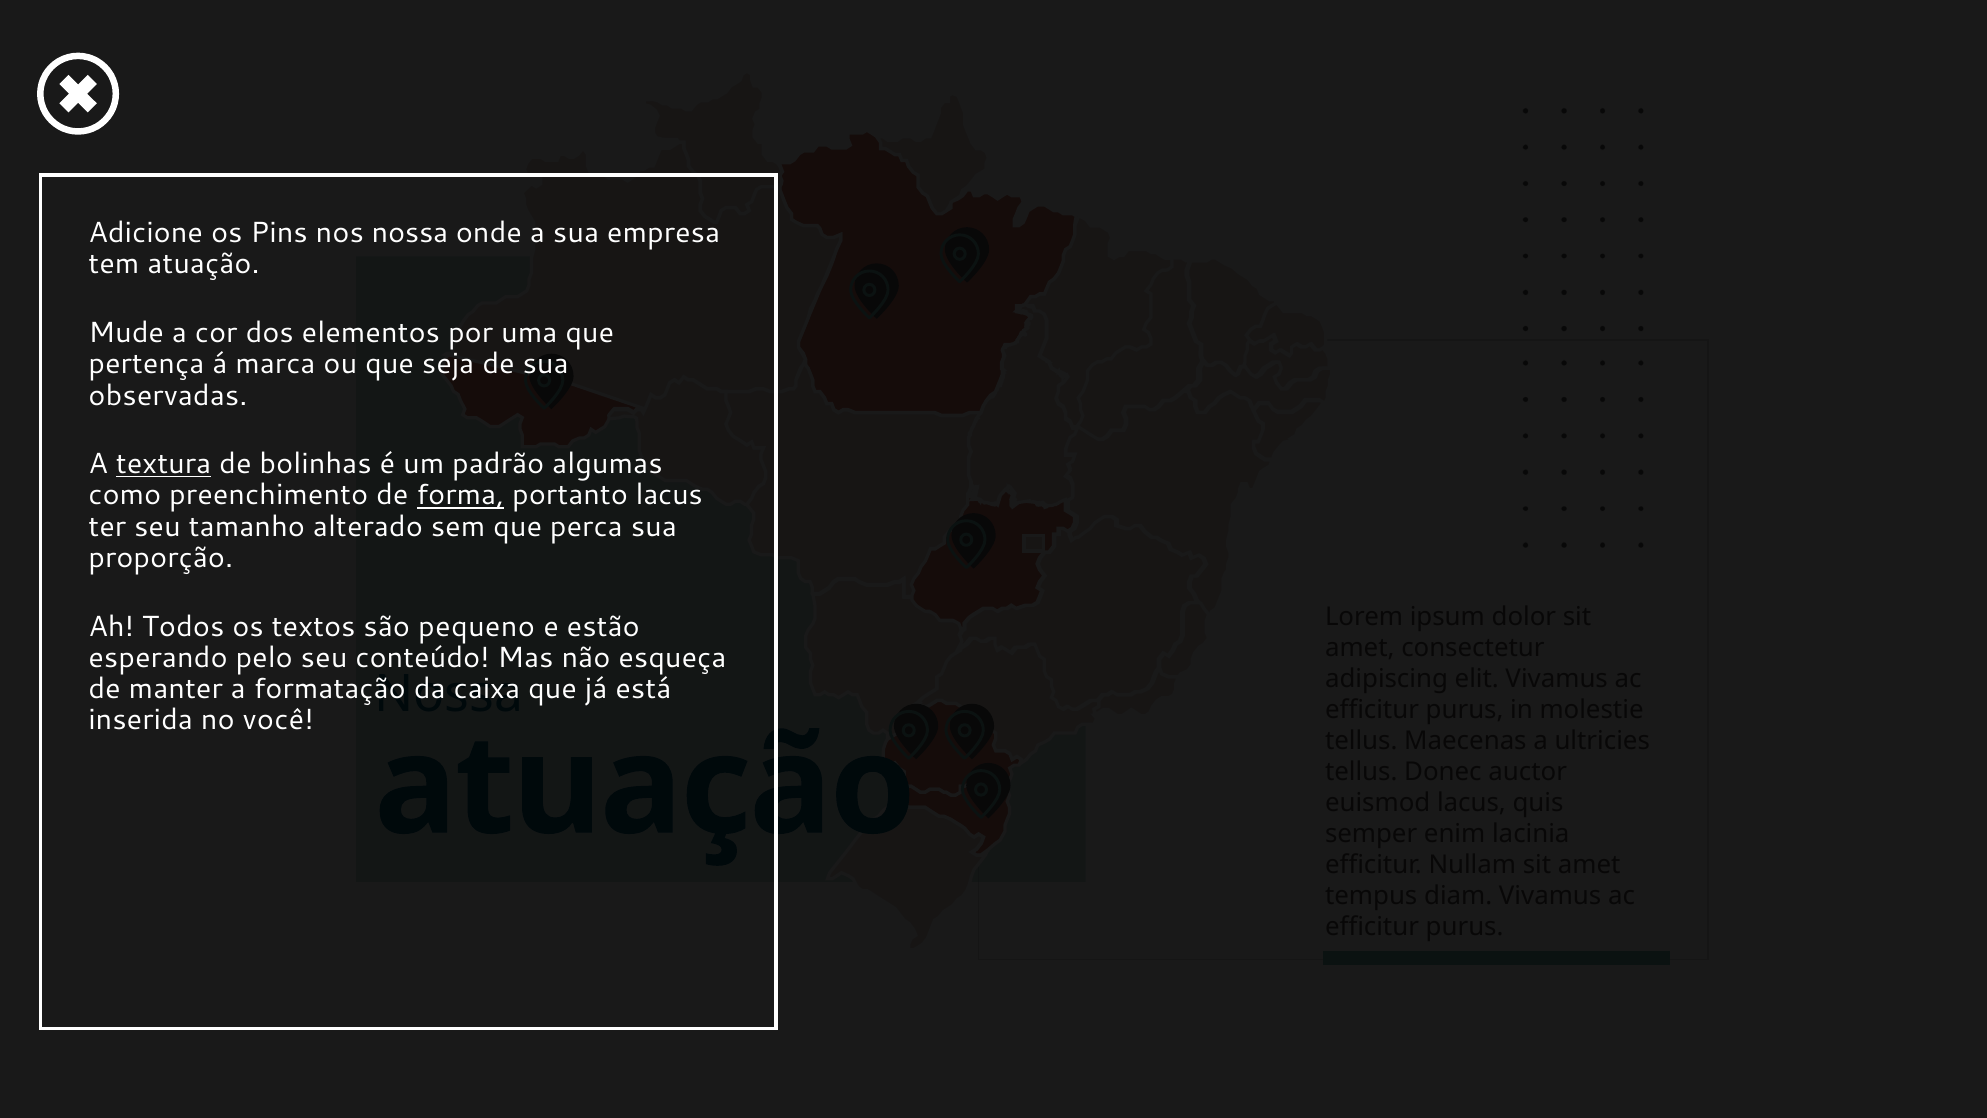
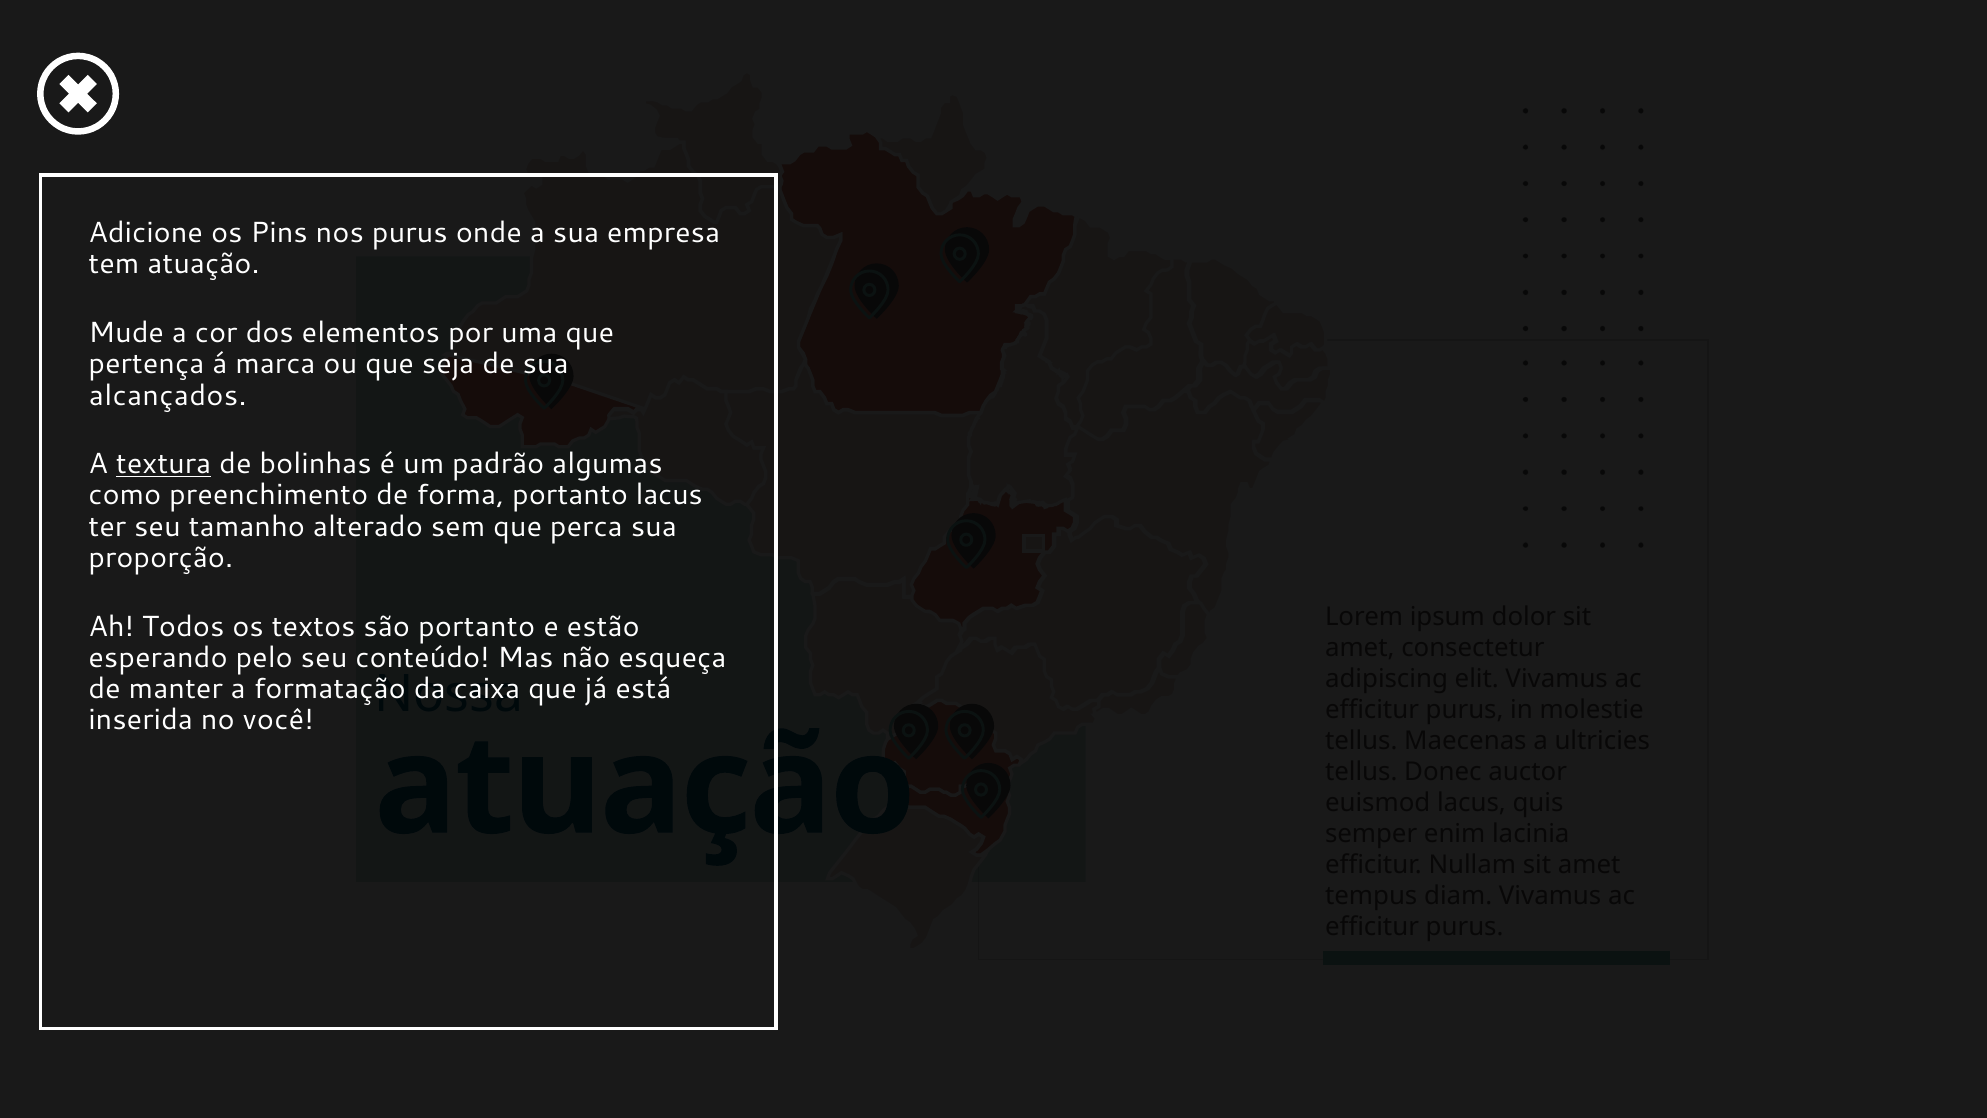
nos nossa: nossa -> purus (410, 233)
observadas: observadas -> alcançados (168, 395)
forma underline: present -> none (460, 495)
são pequeno: pequeno -> portanto (477, 626)
